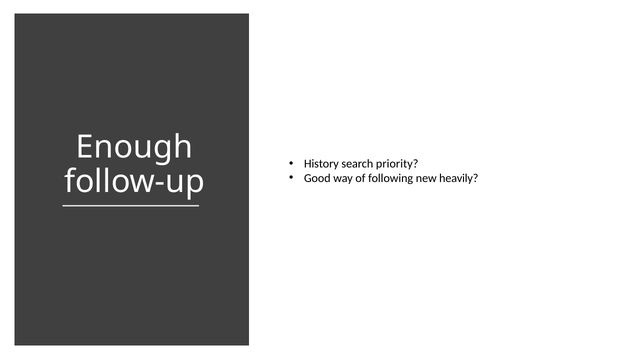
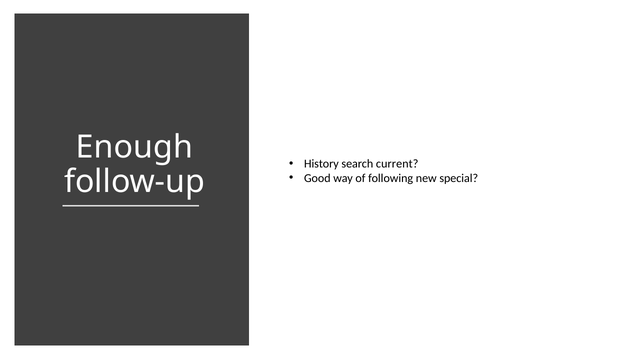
priority: priority -> current (397, 164)
heavily: heavily -> special (459, 178)
